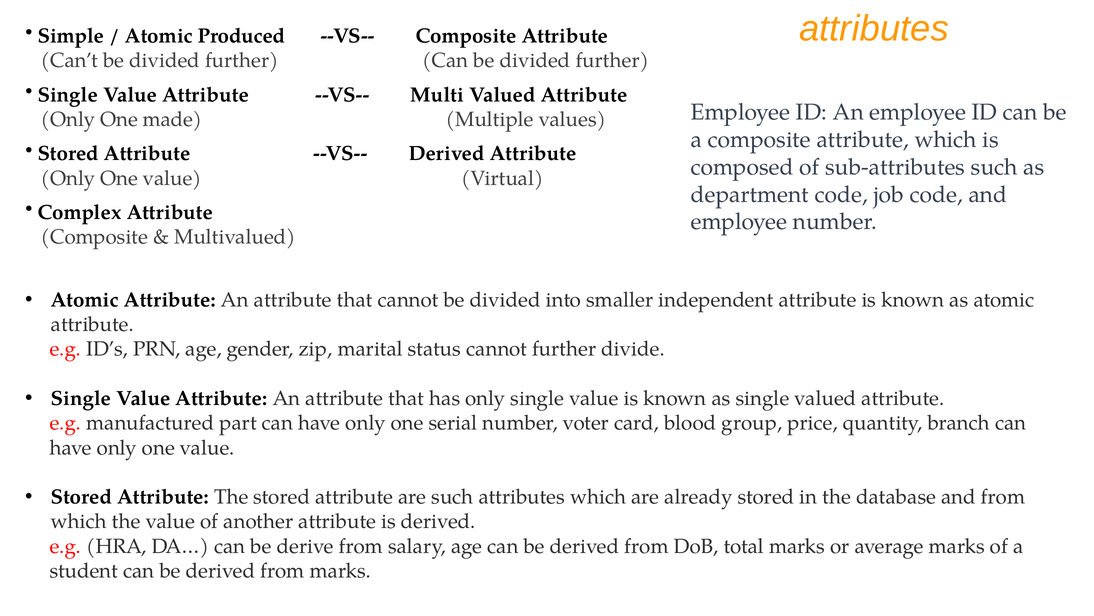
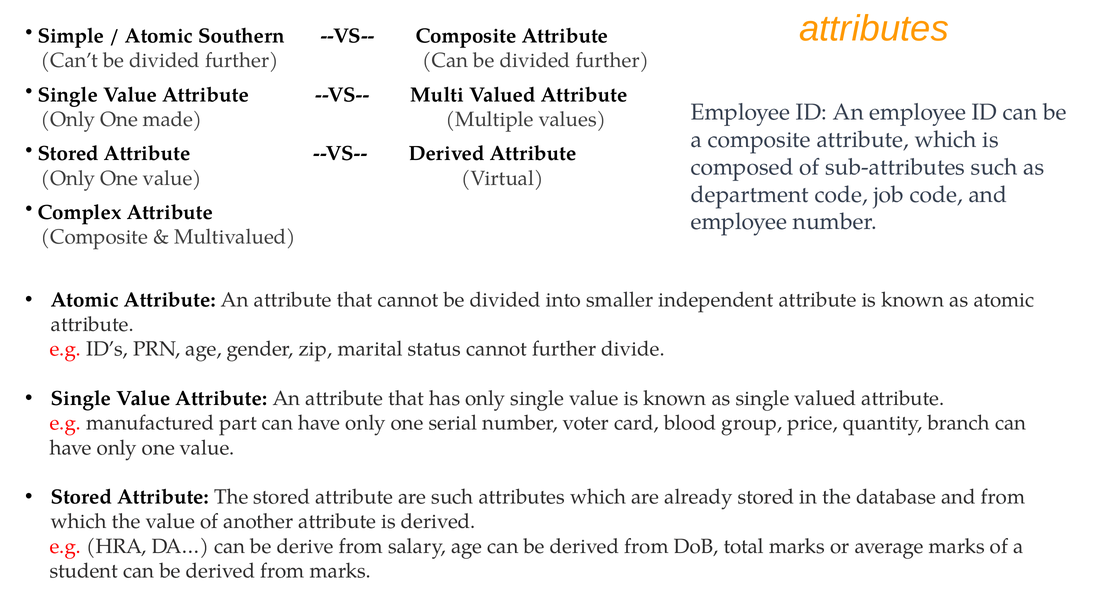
Produced: Produced -> Southern (241, 36)
